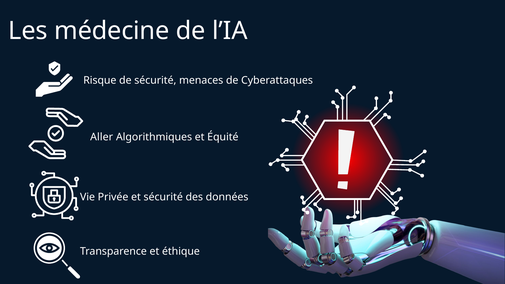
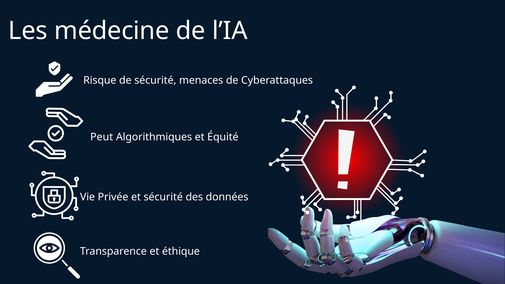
Aller: Aller -> Peut (102, 137)
